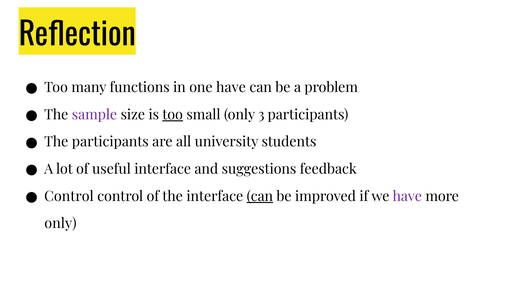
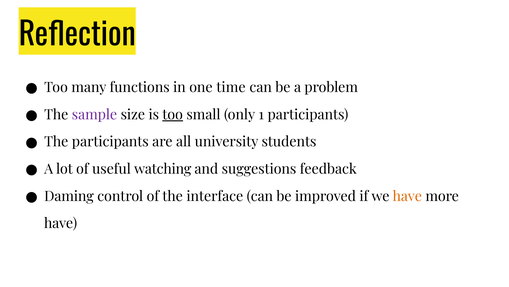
one have: have -> time (231, 87)
3: 3 -> 1 (261, 114)
useful interface: interface -> watching (163, 169)
Control: Control -> Daming (69, 196)
can underline: present -> none (260, 196)
have colour: purple -> orange (407, 196)
only: only -> have (61, 223)
